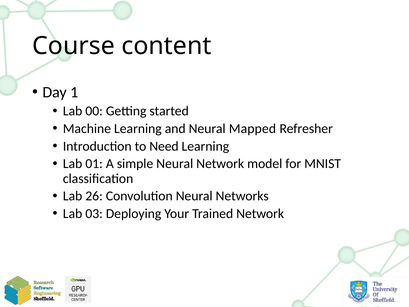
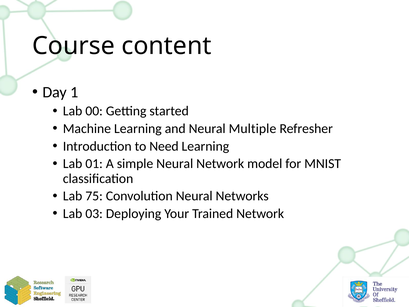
Mapped: Mapped -> Multiple (252, 129)
26: 26 -> 75 (94, 196)
